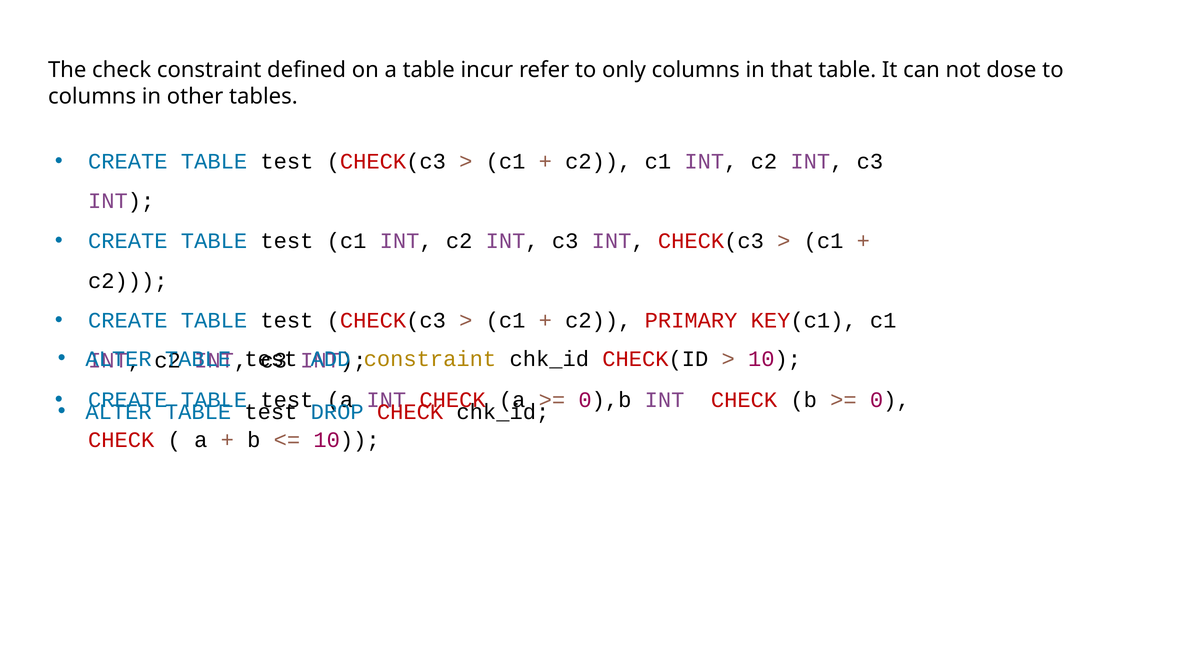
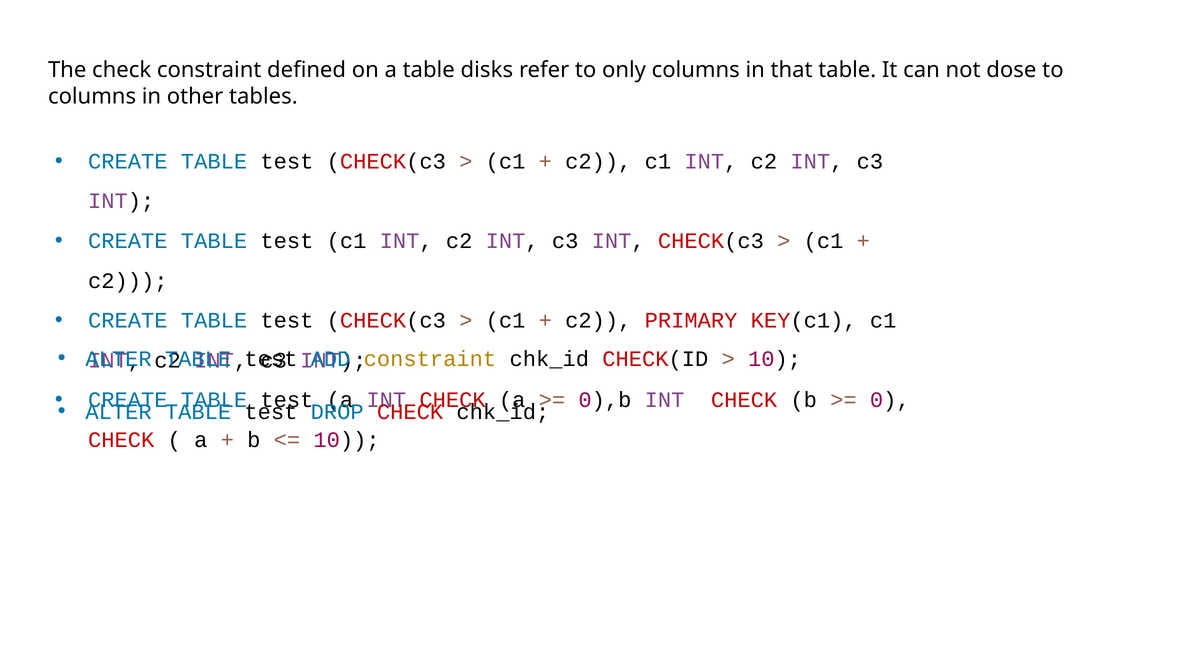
incur: incur -> disks (487, 70)
